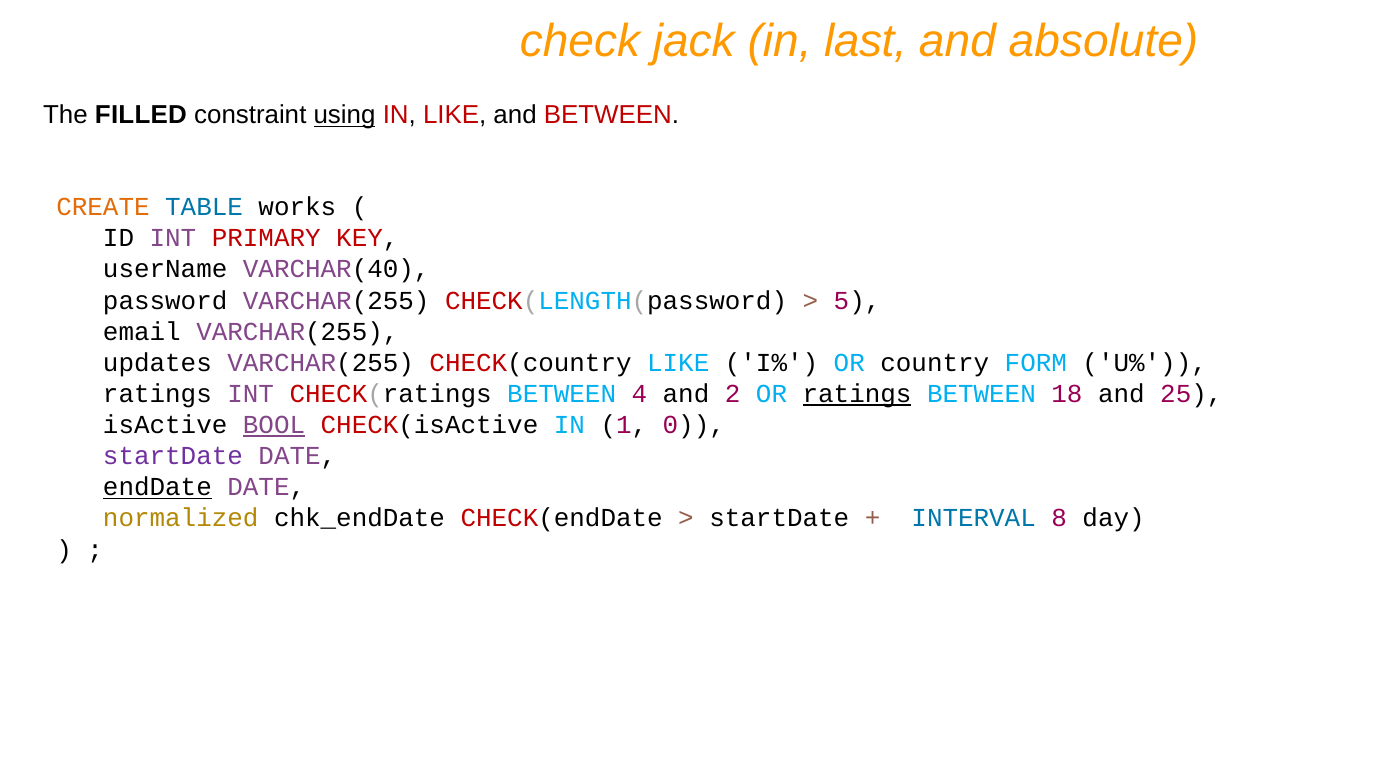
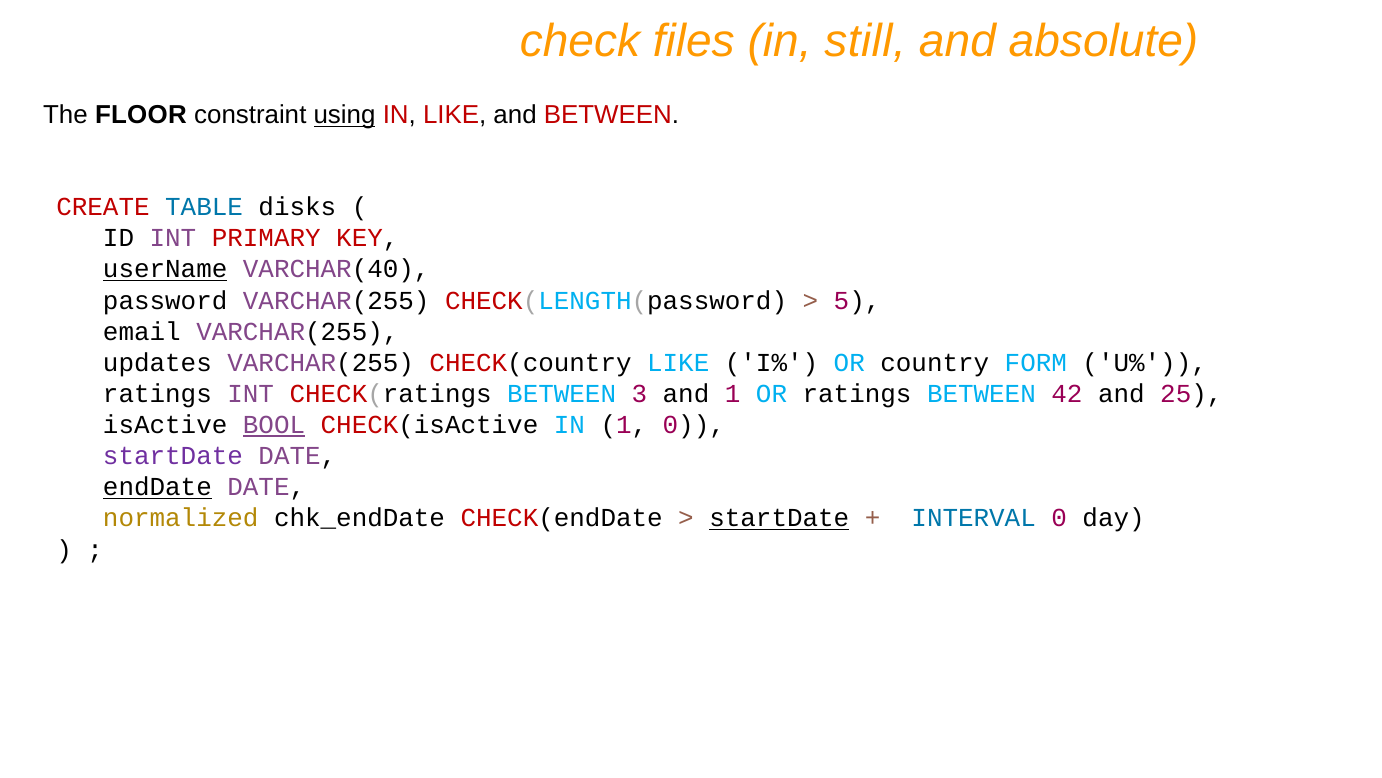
jack: jack -> files (694, 41)
last: last -> still (865, 41)
FILLED: FILLED -> FLOOR (141, 115)
CREATE colour: orange -> red (103, 207)
works: works -> disks (297, 207)
userName underline: none -> present (165, 269)
4: 4 -> 3 (639, 394)
and 2: 2 -> 1 (733, 394)
ratings underline: present -> none (857, 394)
18: 18 -> 42 (1067, 394)
startDate underline: none -> present (779, 518)
INTERVAL 8: 8 -> 0 (1059, 518)
